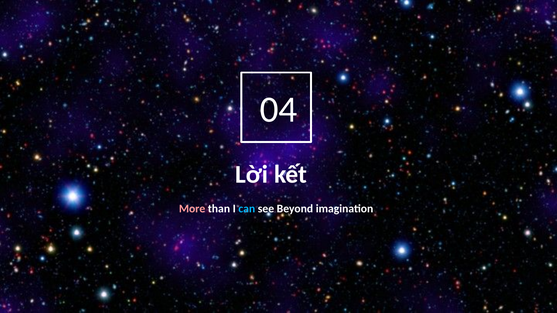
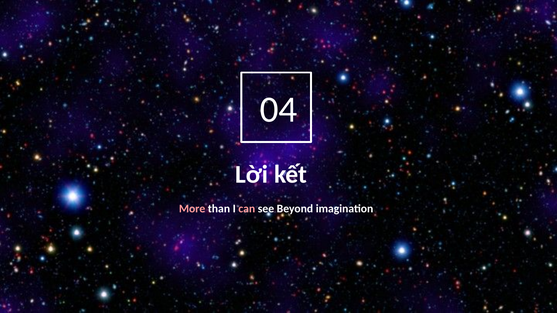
can colour: light blue -> pink (247, 209)
